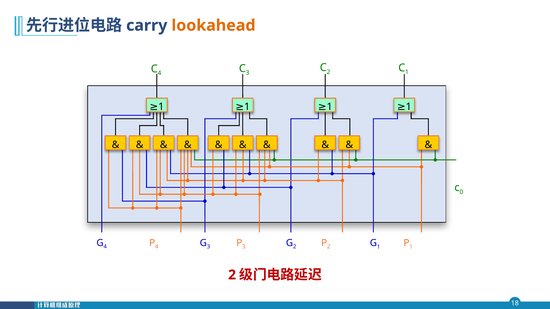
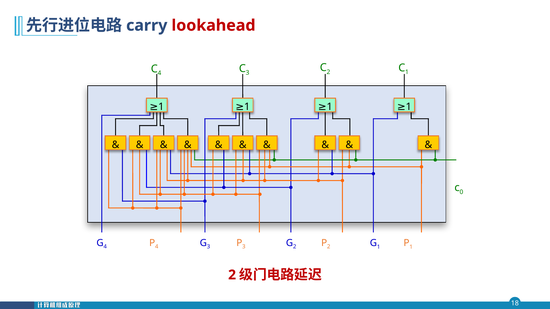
lookahead colour: orange -> red (214, 25)
